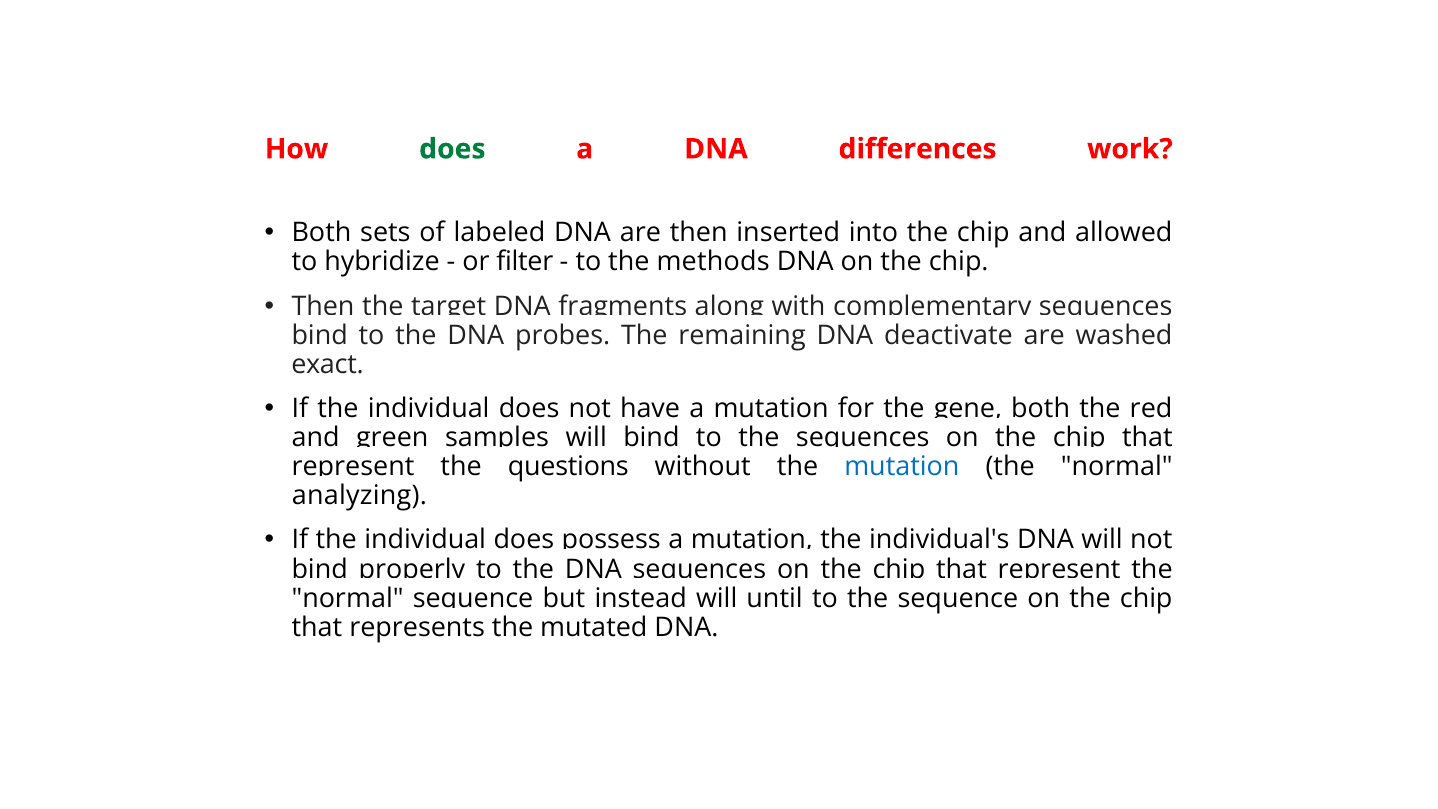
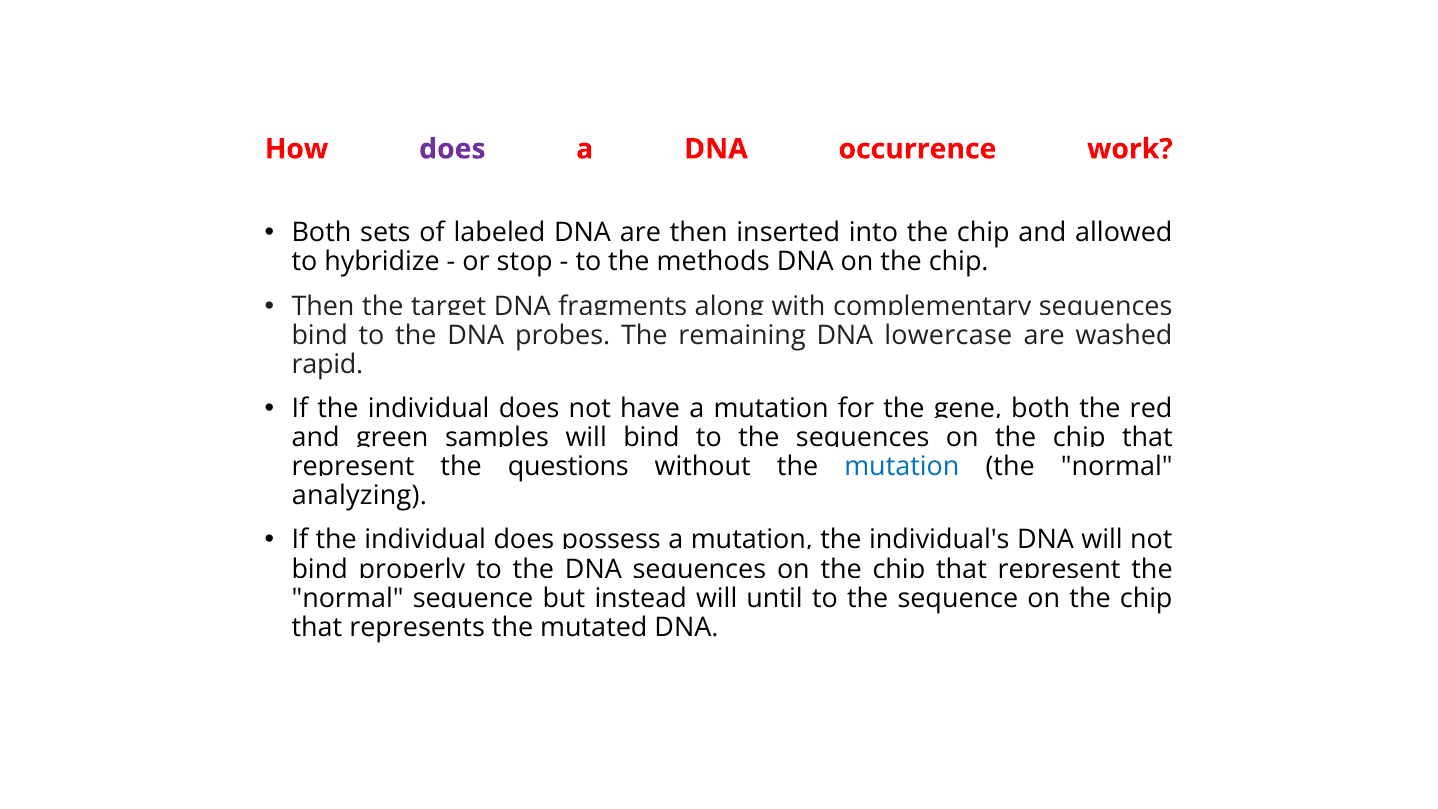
does colour: green -> purple (452, 149)
differences: differences -> occurrence (917, 149)
filter: filter -> stop (525, 262)
deactivate: deactivate -> lowercase (948, 335)
exact: exact -> rapid (327, 364)
